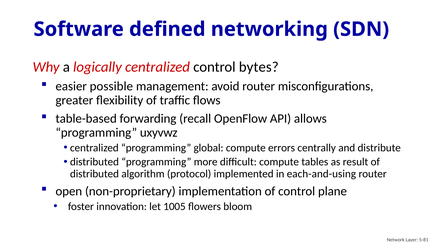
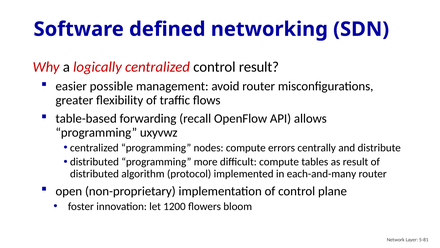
control bytes: bytes -> result (259, 67)
global: global -> nodes (209, 147)
each-and-using: each-and-using -> each-and-many (321, 173)
1005: 1005 -> 1200 (174, 206)
